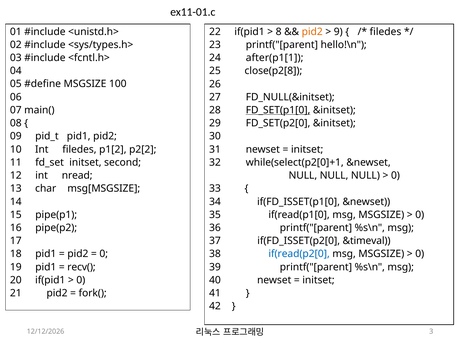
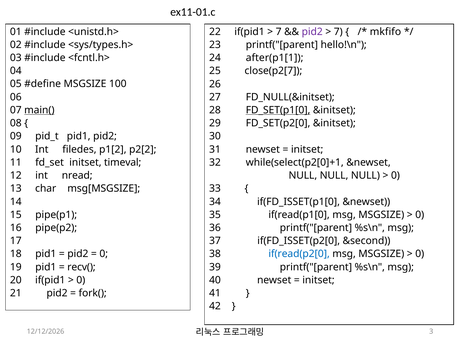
8: 8 -> 7 (279, 32)
pid2 colour: orange -> purple (312, 32)
9: 9 -> 7 (338, 32)
filedes: filedes -> mkfifo (385, 32)
close(p2[8: close(p2[8 -> close(p2[7 (273, 71)
main( underline: none -> present (39, 110)
second: second -> timeval (123, 162)
&timeval: &timeval -> &second (367, 241)
